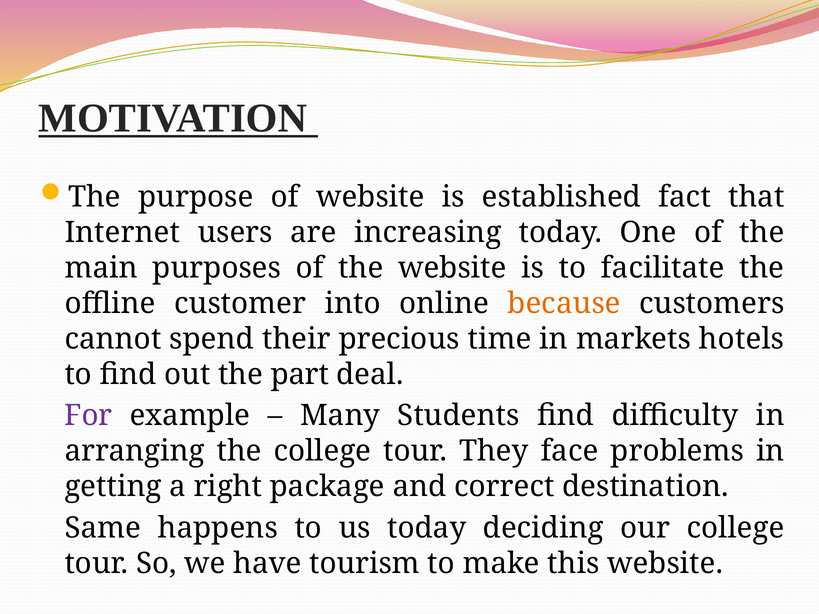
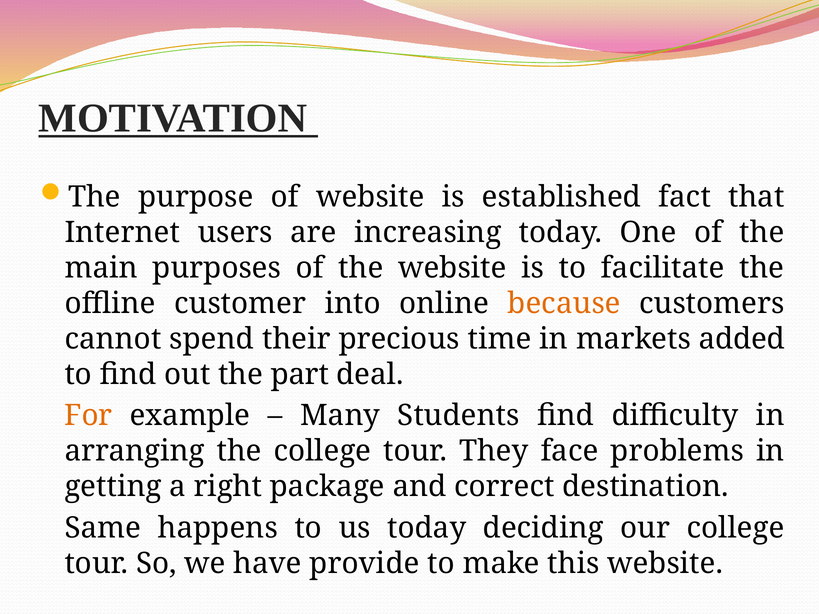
hotels: hotels -> added (742, 339)
For colour: purple -> orange (88, 416)
tourism: tourism -> provide (364, 564)
